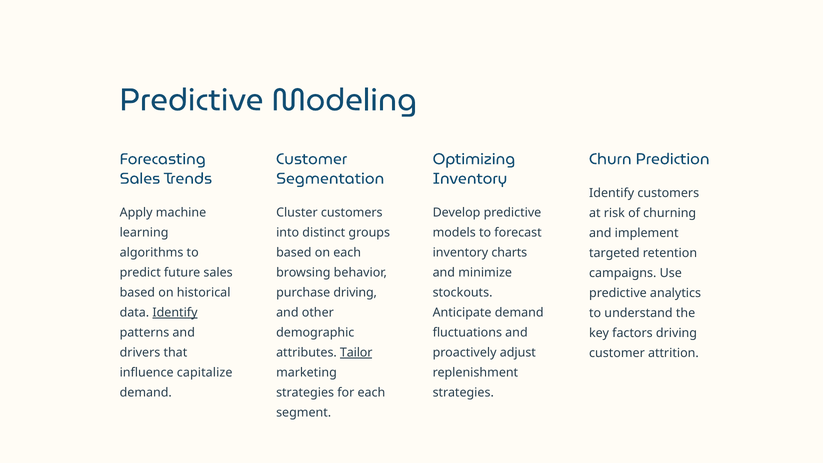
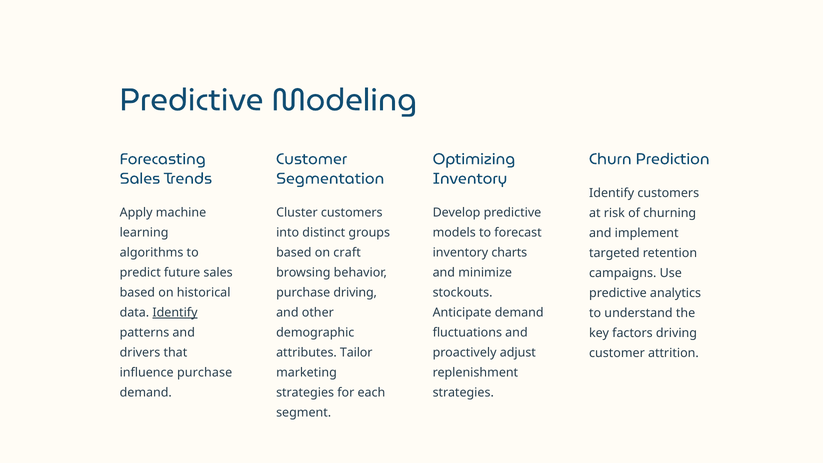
on each: each -> craft (347, 253)
Tailor underline: present -> none (356, 353)
influence capitalize: capitalize -> purchase (205, 373)
